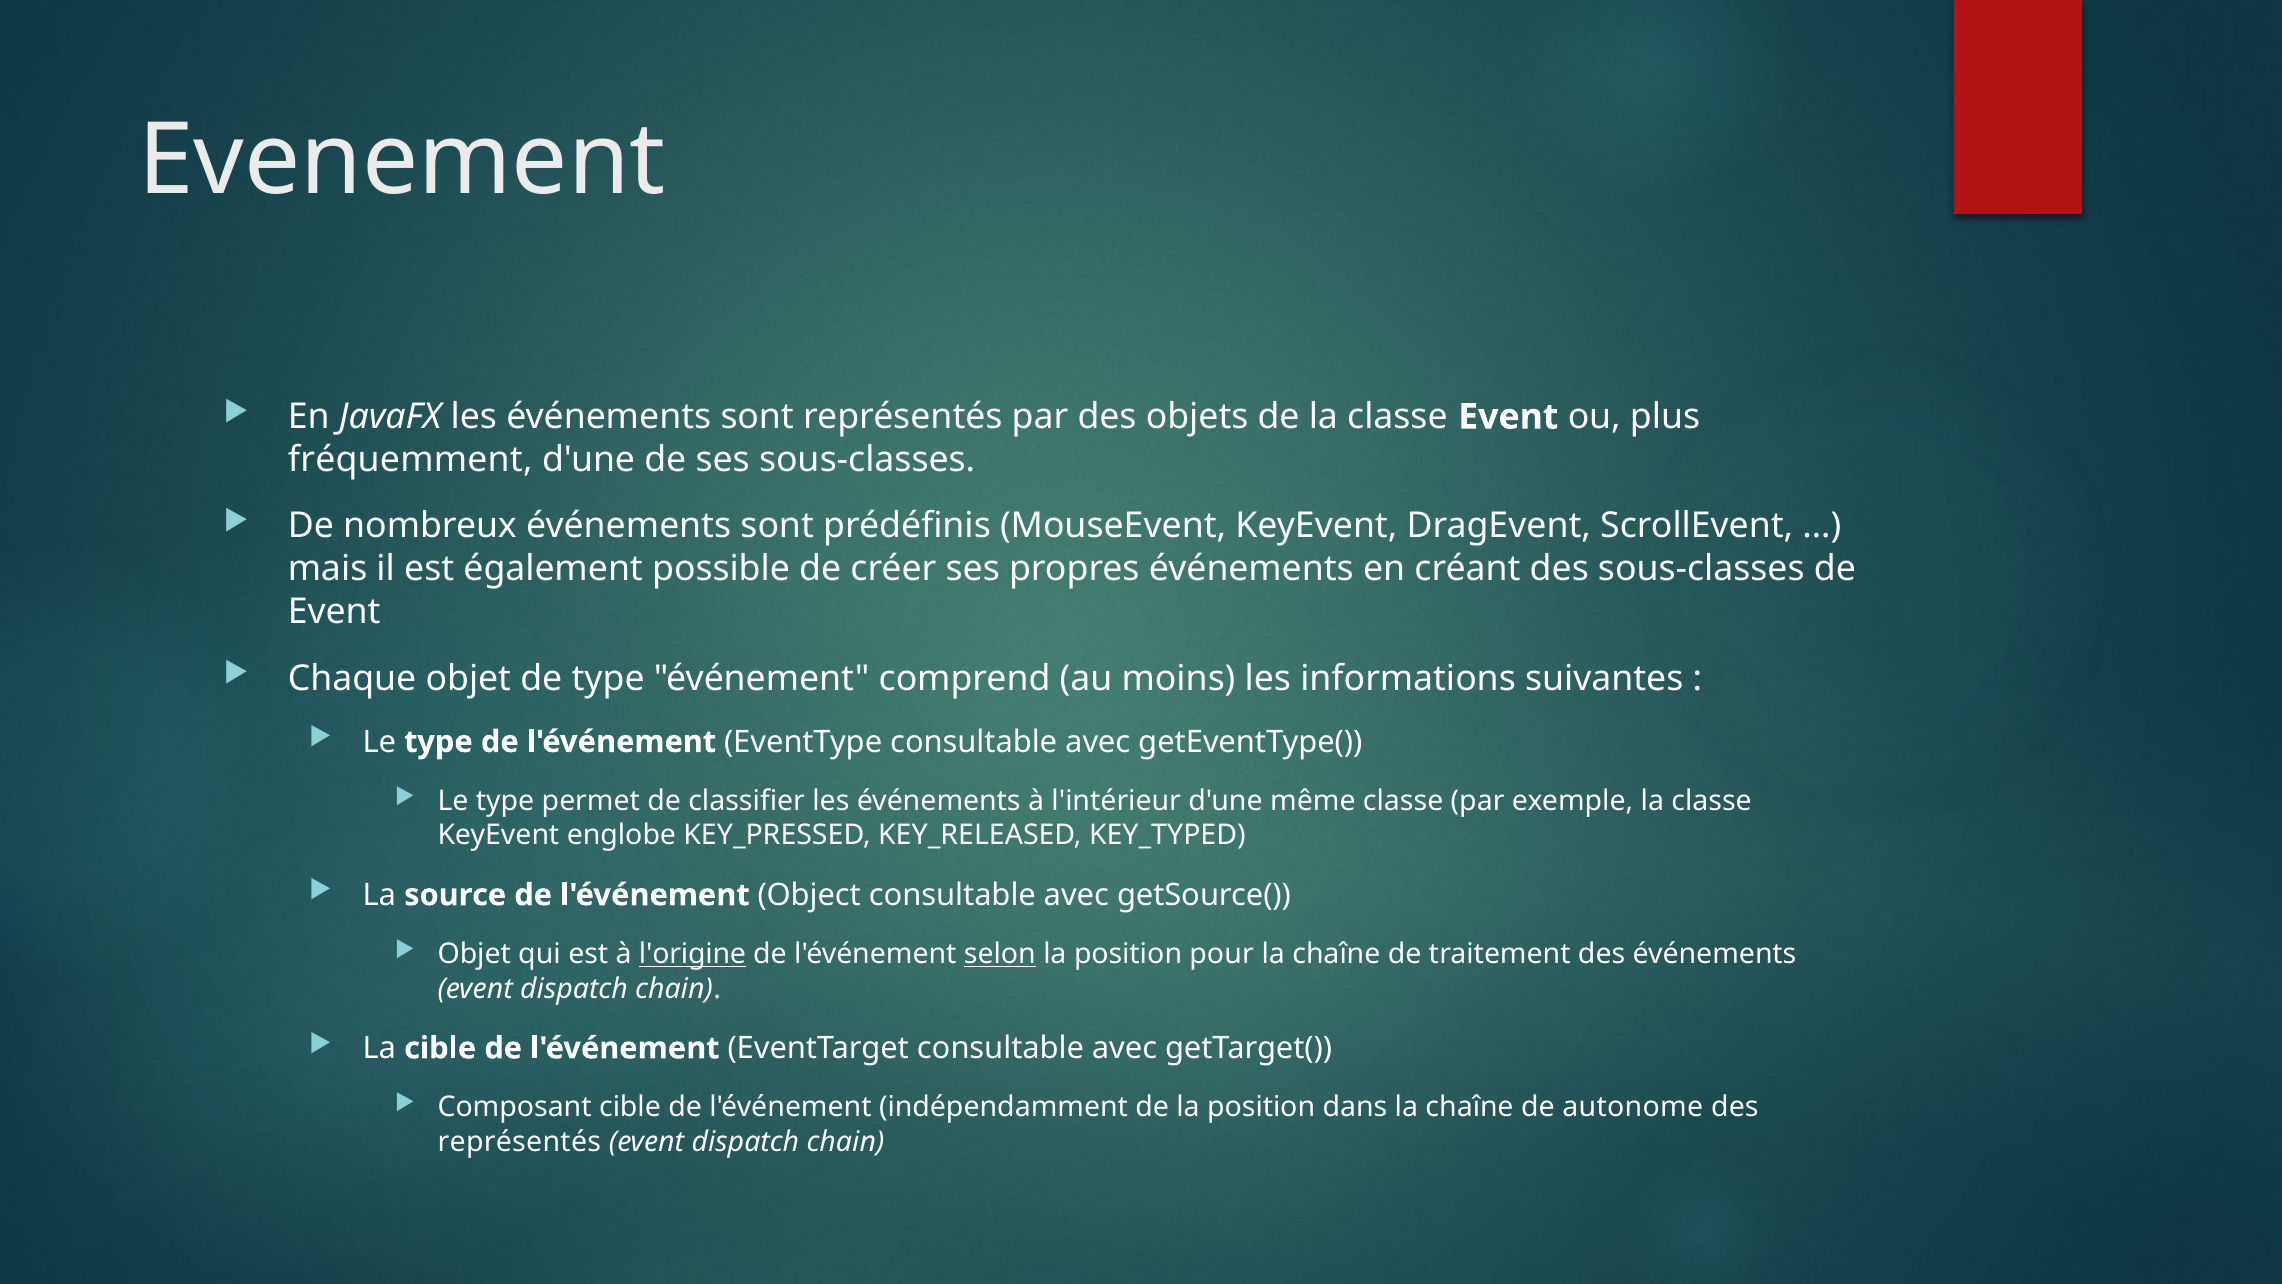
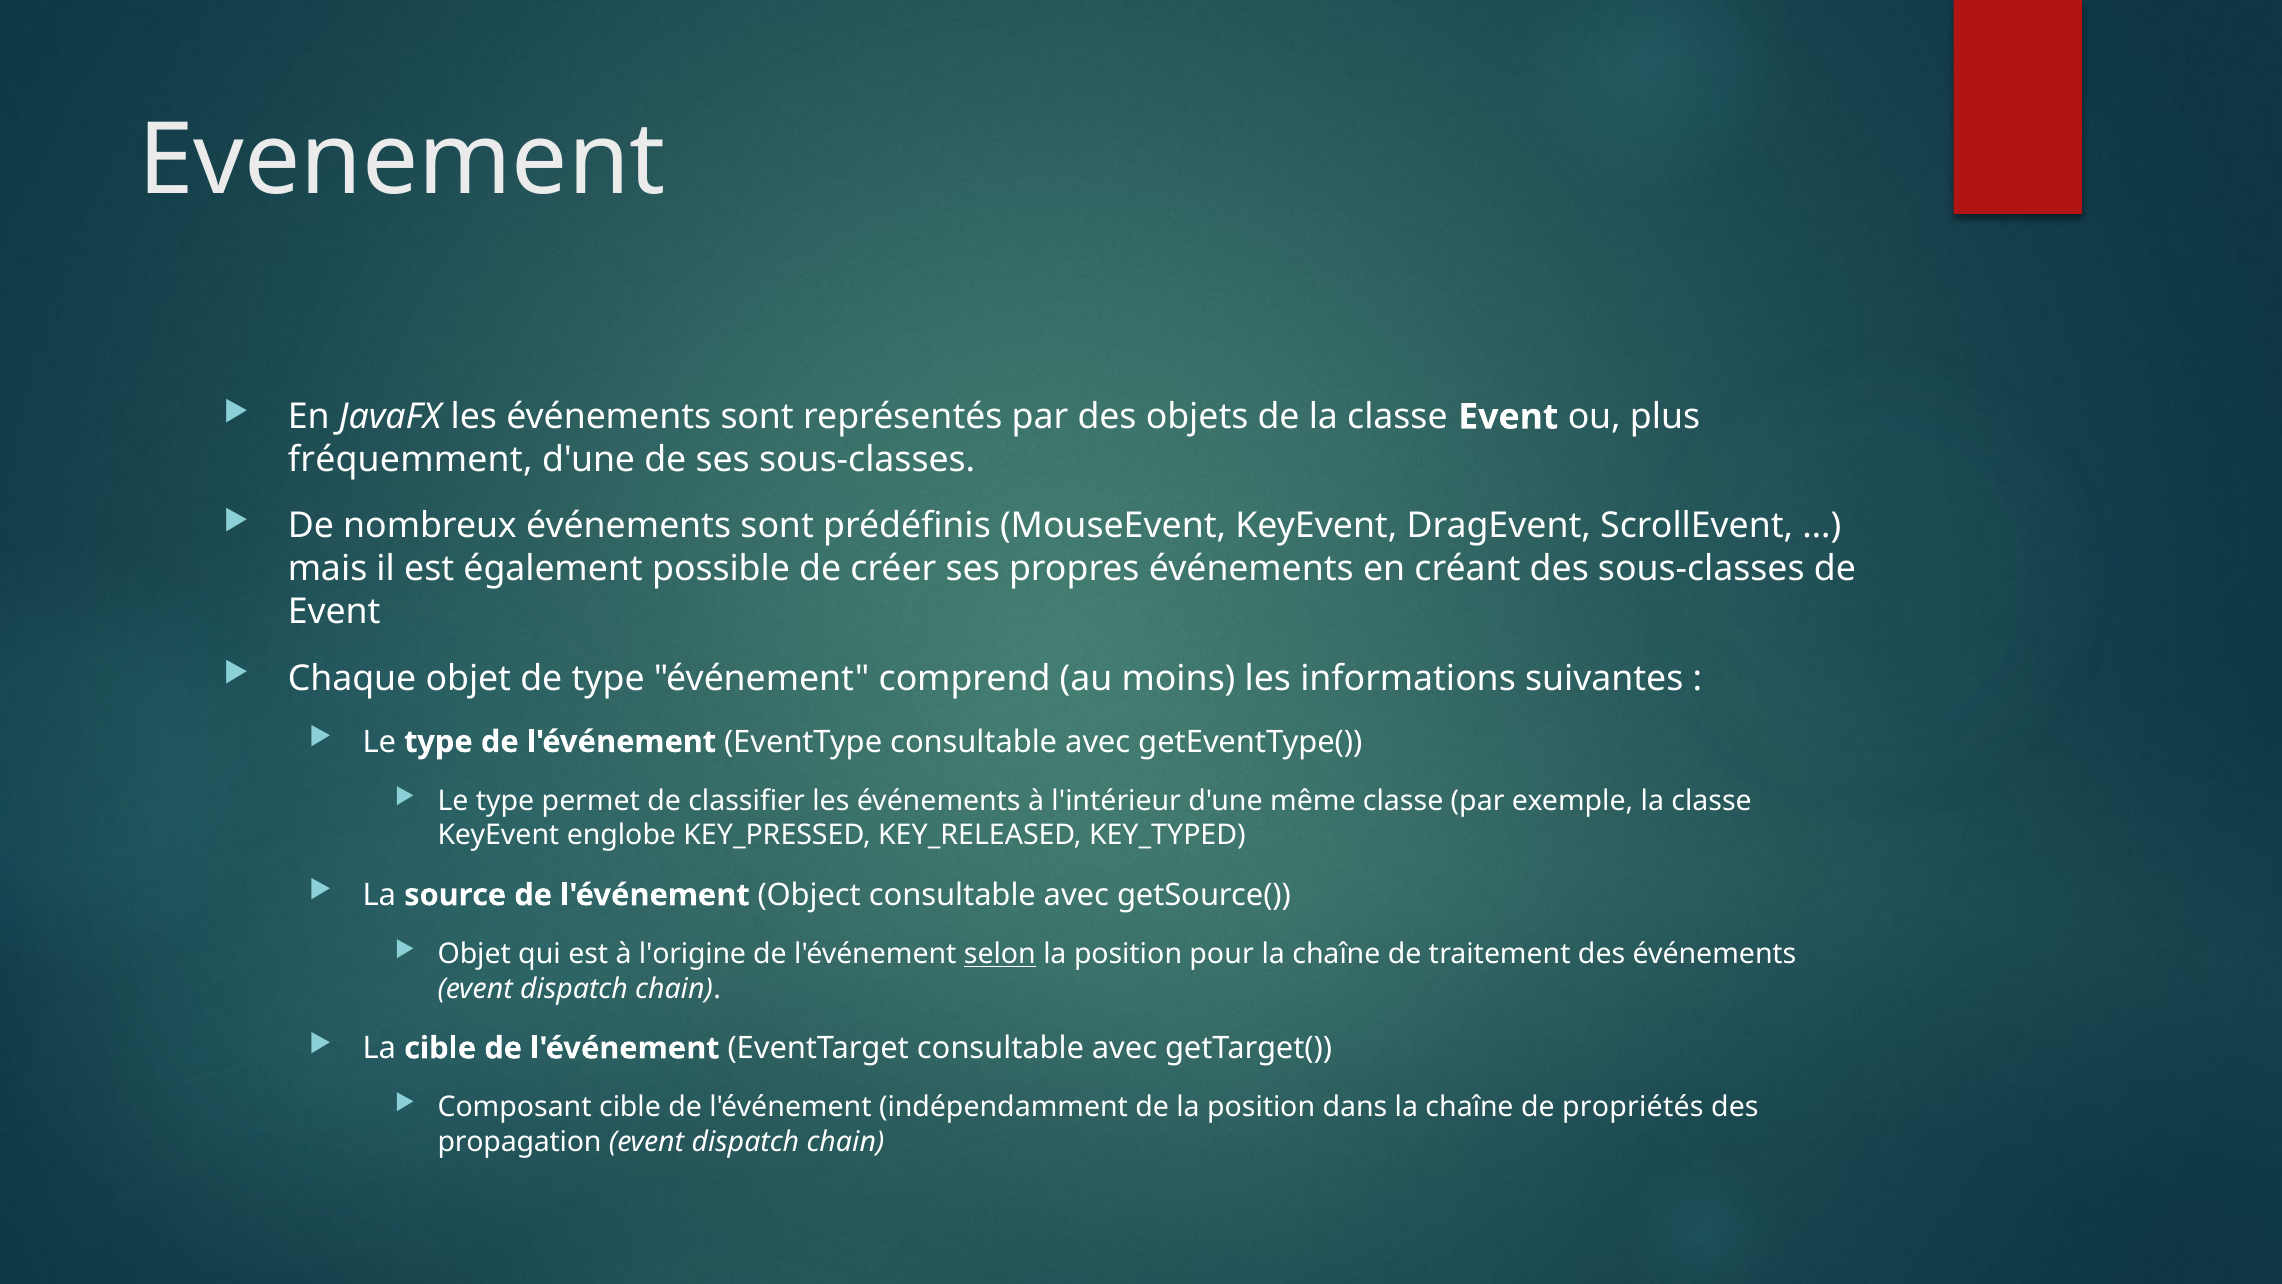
l'origine underline: present -> none (692, 954)
autonome: autonome -> propriétés (1633, 1107)
représentés: représentés -> propagation (520, 1141)
